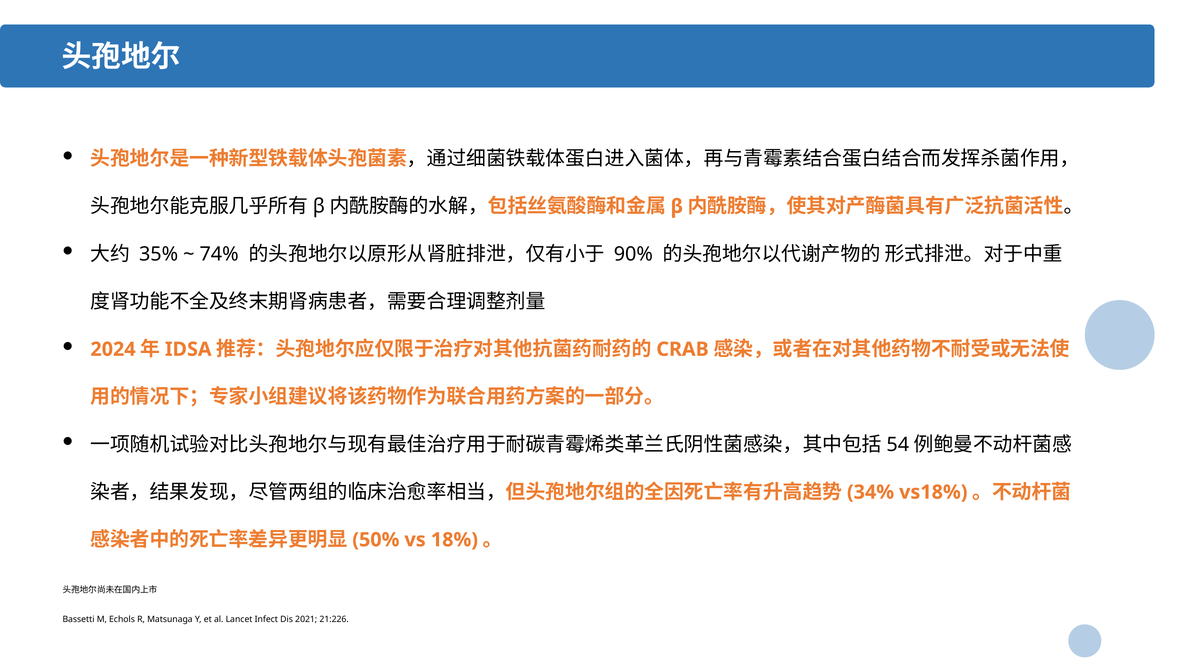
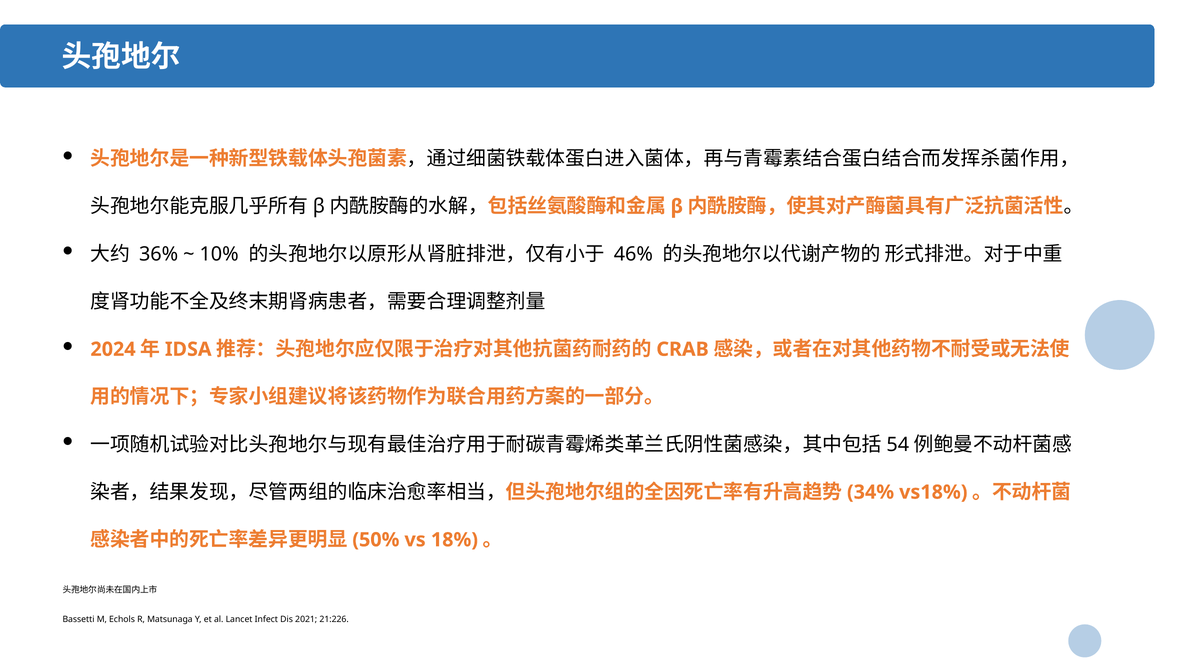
35%: 35% -> 36% (159, 254)
74%: 74% -> 10% (219, 254)
90%: 90% -> 46% (633, 254)
